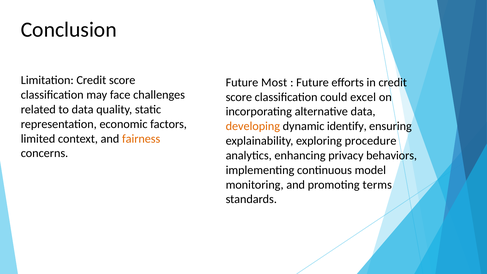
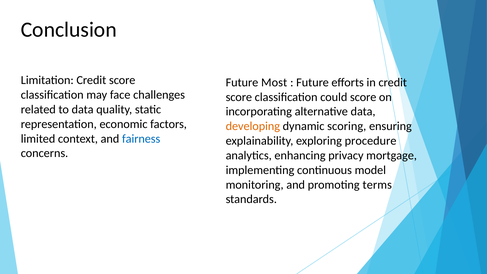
could excel: excel -> score (363, 97)
identify: identify -> scoring (347, 126)
fairness colour: orange -> blue (141, 139)
behaviors: behaviors -> mortgage (392, 155)
